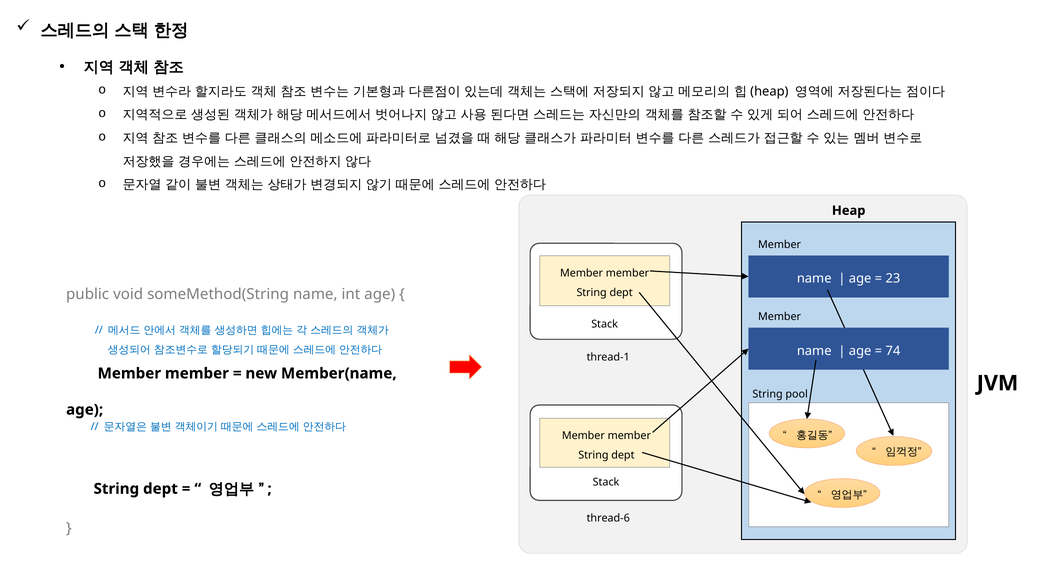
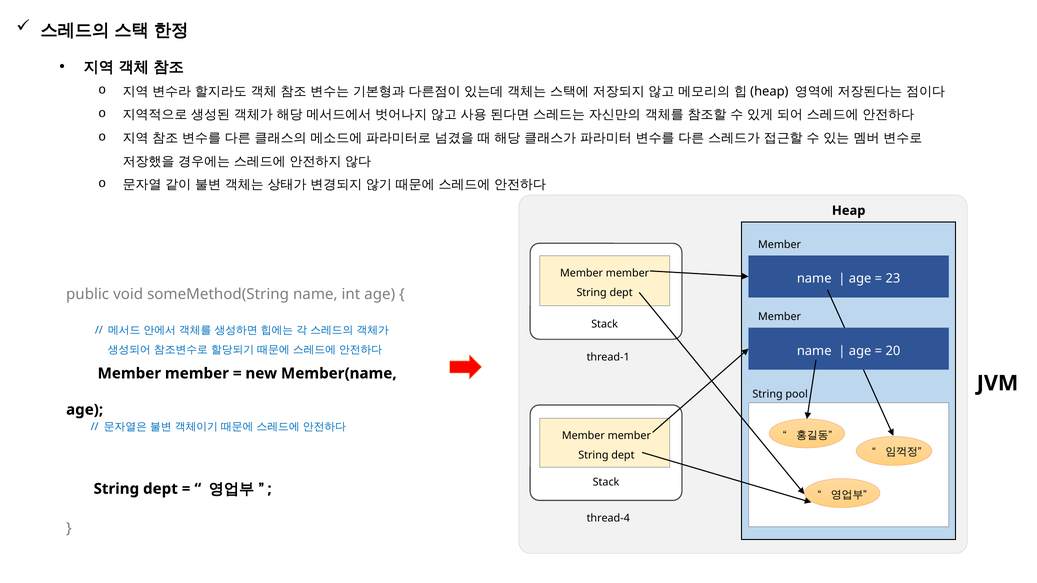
74: 74 -> 20 (893, 351)
thread-6: thread-6 -> thread-4 (608, 518)
